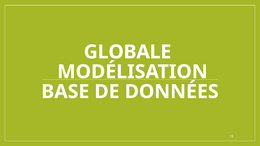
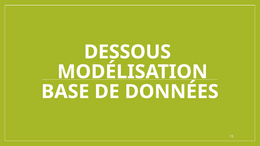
GLOBALE: GLOBALE -> DESSOUS (127, 52)
